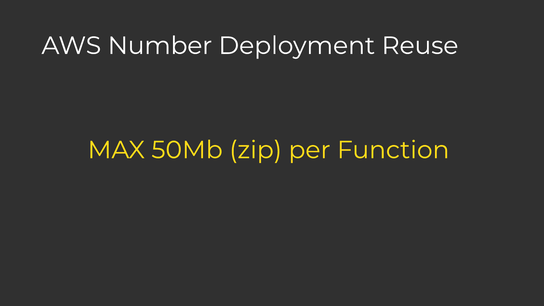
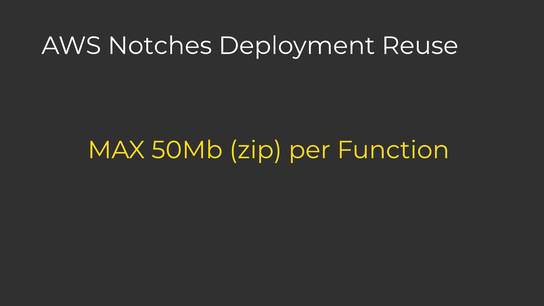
Number: Number -> Notches (160, 46)
